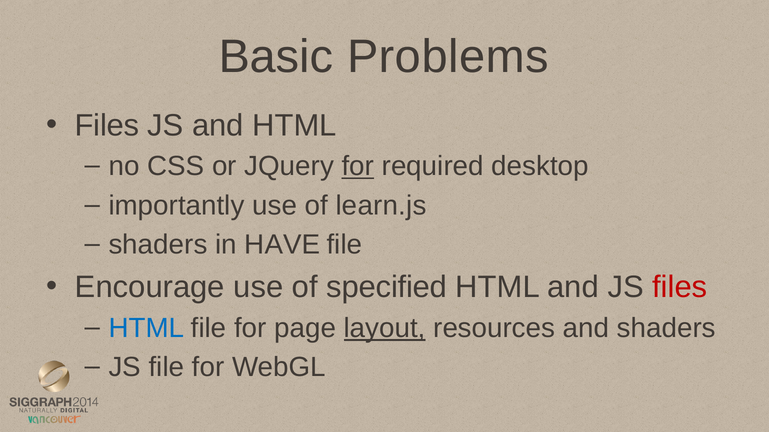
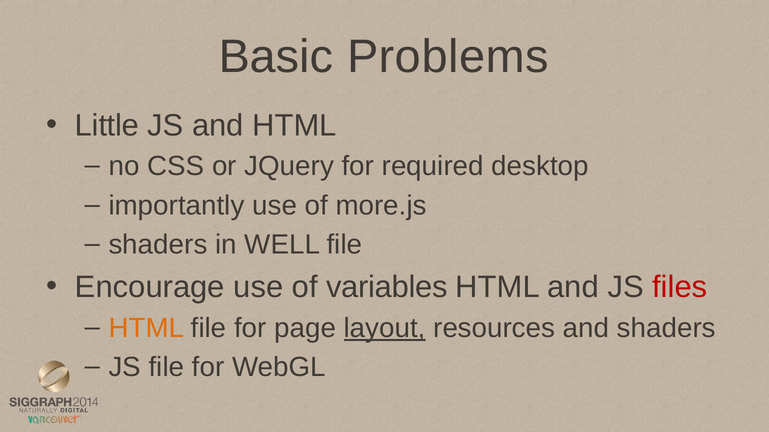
Files: Files -> Little (107, 126)
for underline: present -> none (358, 167)
learn.js: learn.js -> more.js (381, 206)
HAVE: HAVE -> WELL (282, 245)
specified: specified -> variables (387, 287)
HTML colour: blue -> orange (146, 328)
